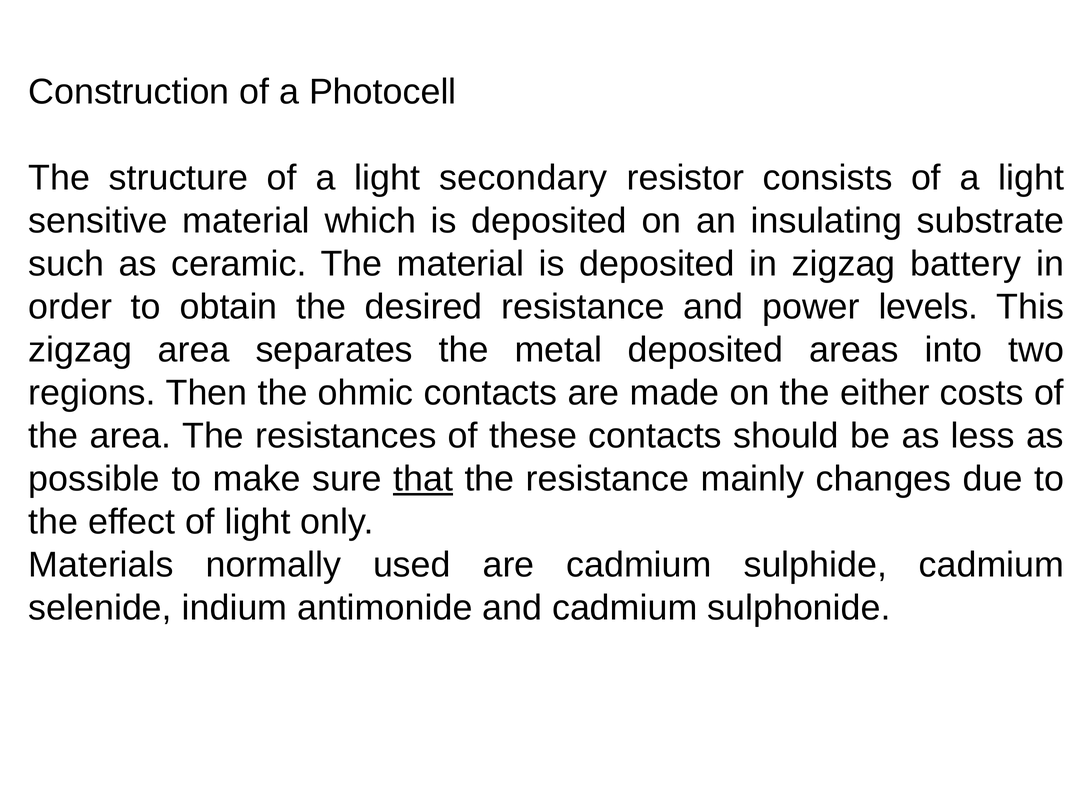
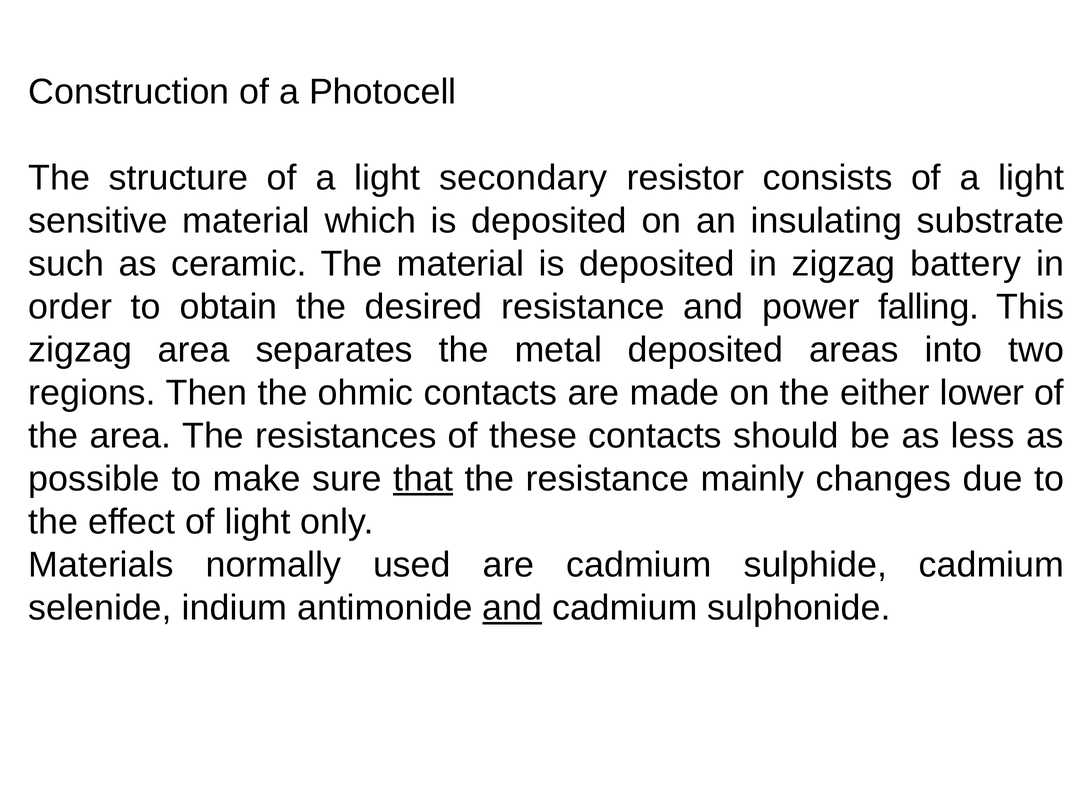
levels: levels -> falling (929, 307)
costs: costs -> lower (982, 393)
and underline: none -> present (512, 608)
